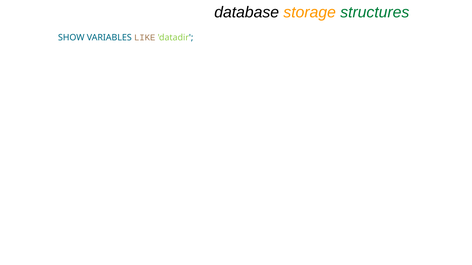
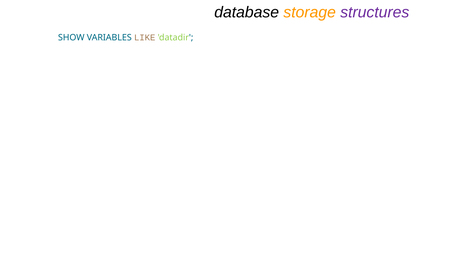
structures colour: green -> purple (375, 12)
